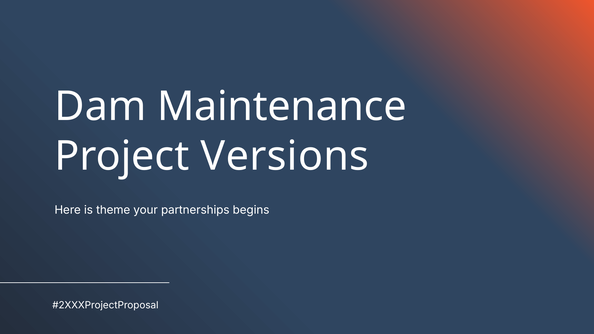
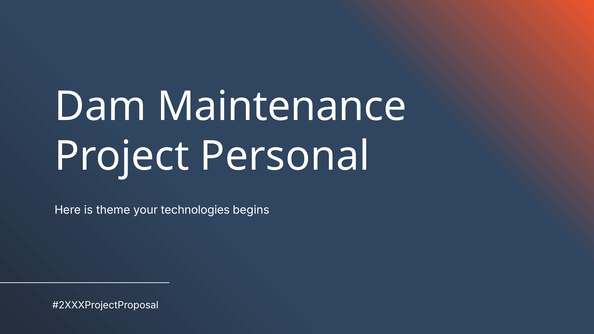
Versions: Versions -> Personal (285, 156)
partnerships: partnerships -> technologies (195, 210)
